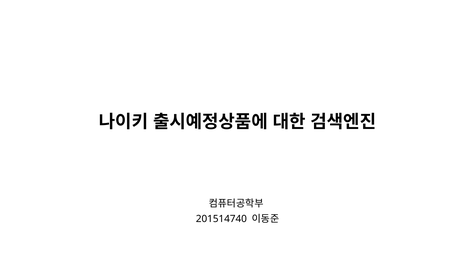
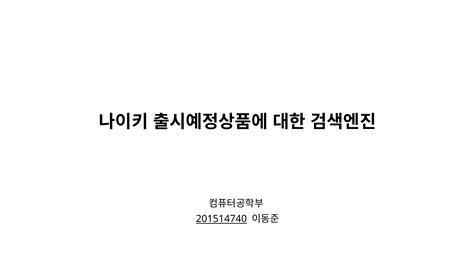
201514740 underline: none -> present (221, 219)
